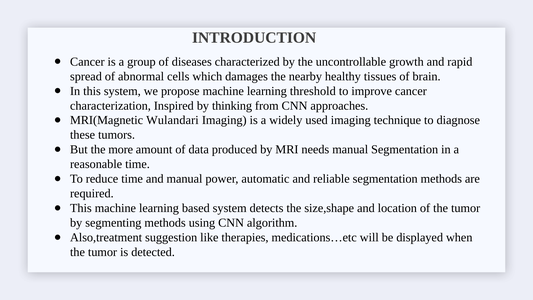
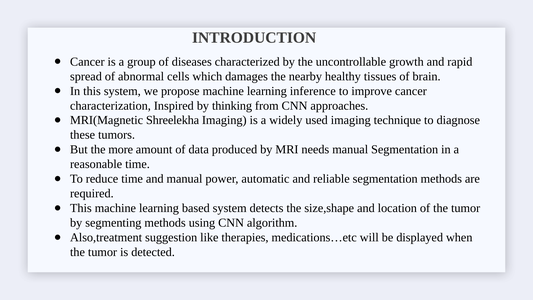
threshold: threshold -> inference (313, 91)
Wulandari: Wulandari -> Shreelekha (173, 120)
